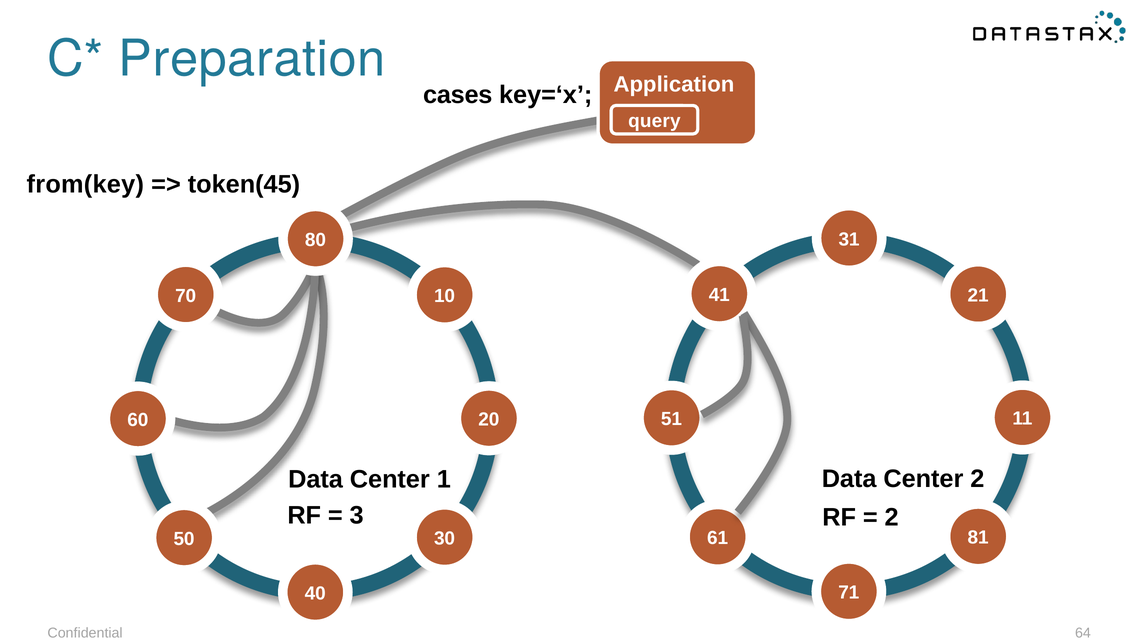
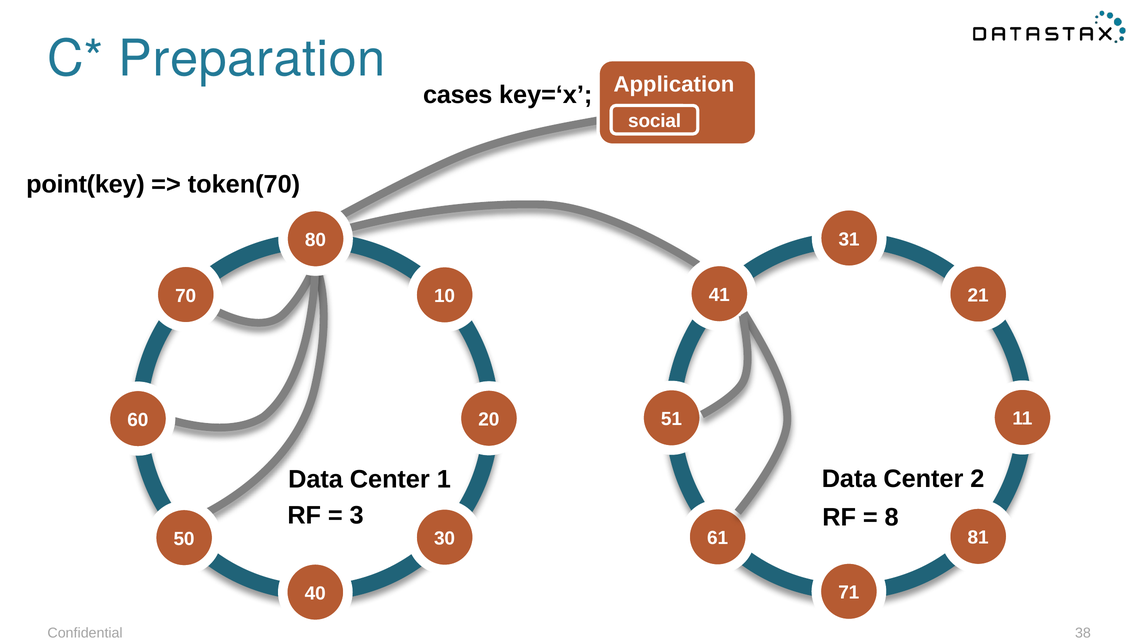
query: query -> social (655, 121)
from(key: from(key -> point(key (86, 184)
token(45: token(45 -> token(70 (244, 184)
2: 2 -> 8 (892, 518)
64: 64 -> 38 (1083, 633)
